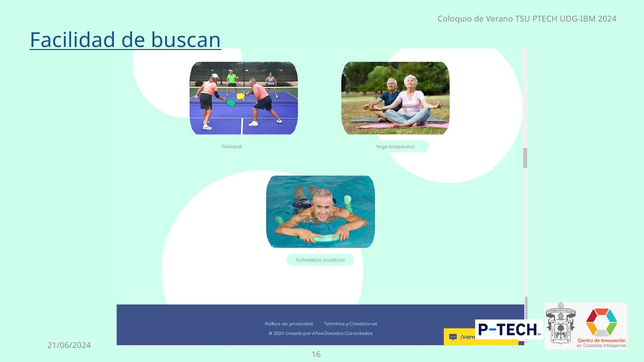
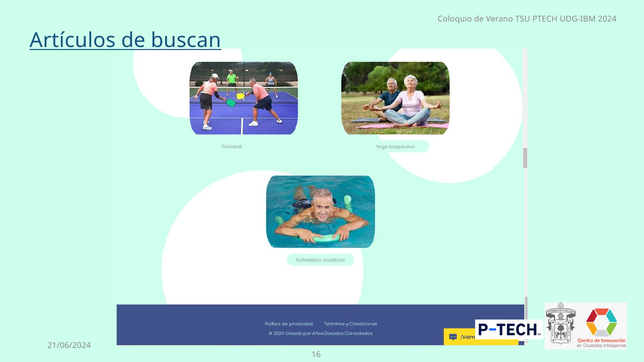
Facilidad: Facilidad -> Artículos (73, 40)
